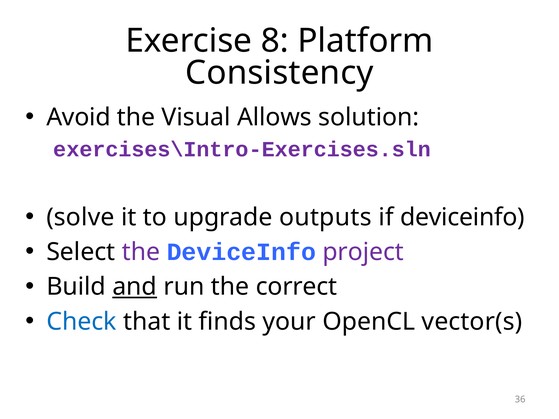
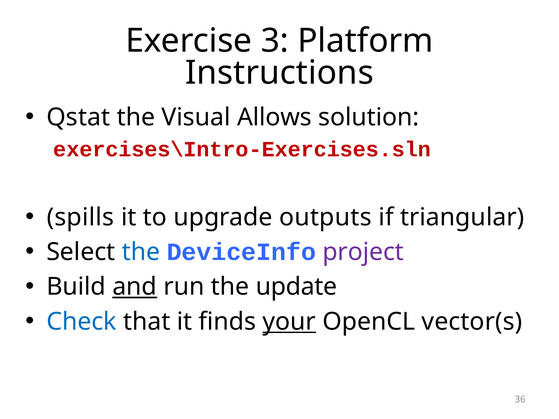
8: 8 -> 3 (275, 41)
Consistency: Consistency -> Instructions (279, 73)
Avoid: Avoid -> Qstat (78, 117)
exercises\Intro-Exercises.sln colour: purple -> red (242, 149)
solve: solve -> spills (80, 217)
if deviceinfo: deviceinfo -> triangular (462, 217)
the colour: purple -> blue (141, 252)
correct: correct -> update (297, 287)
your underline: none -> present (289, 322)
